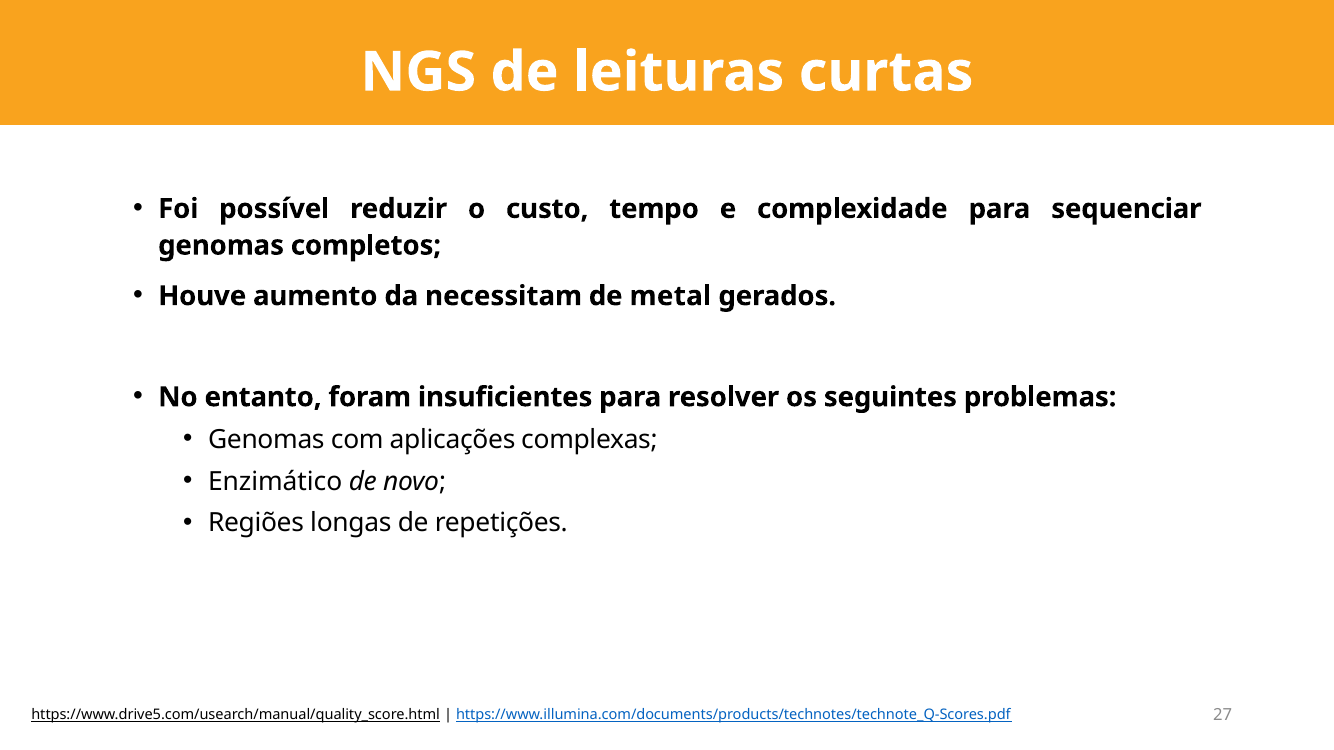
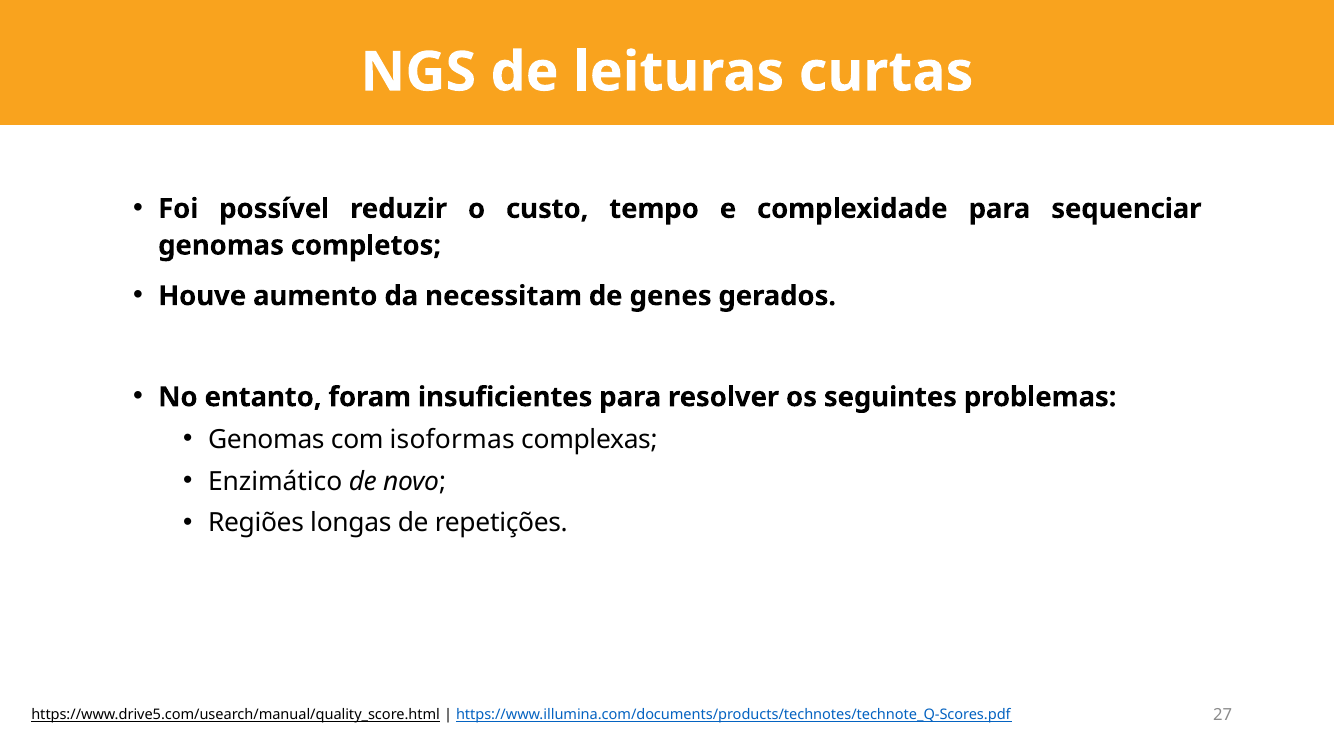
metal: metal -> genes (671, 296)
aplicações: aplicações -> isoformas (452, 440)
